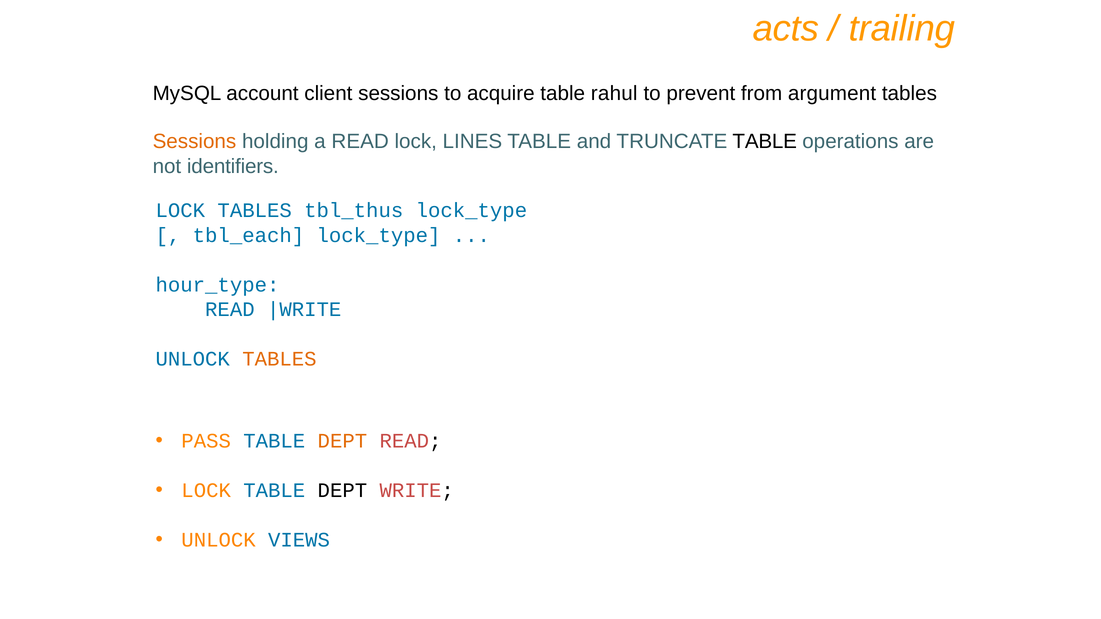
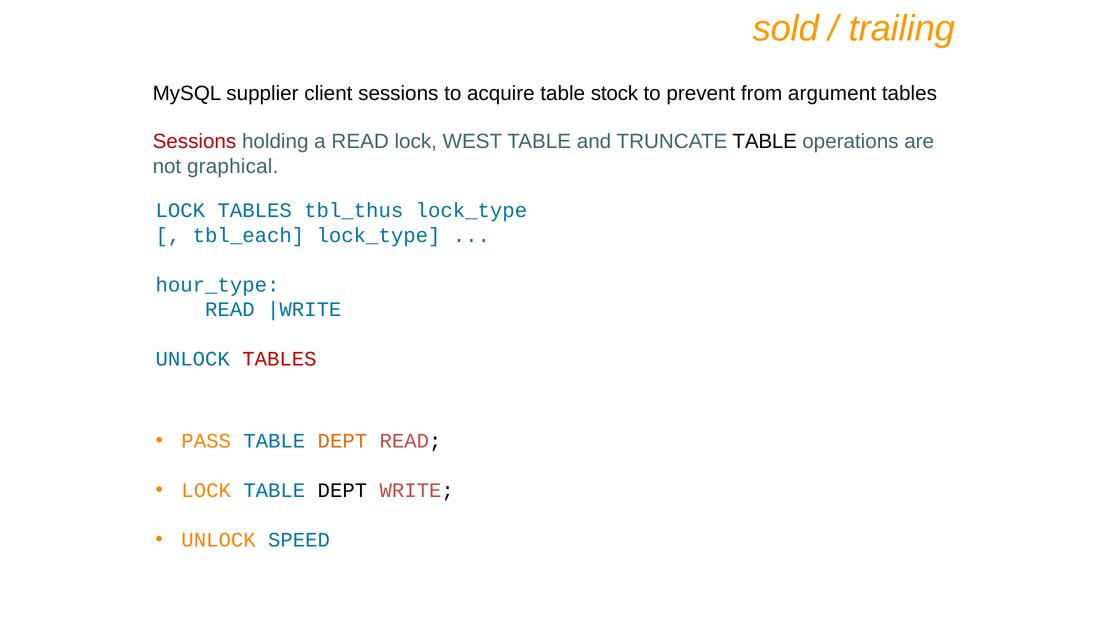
acts: acts -> sold (786, 29)
account: account -> supplier (262, 94)
rahul: rahul -> stock (614, 94)
Sessions colour: orange -> red (194, 142)
LINES: LINES -> WEST (472, 142)
identifiers: identifiers -> graphical (233, 166)
TABLES colour: orange -> red (279, 359)
VIEWS: VIEWS -> SPEED (299, 540)
